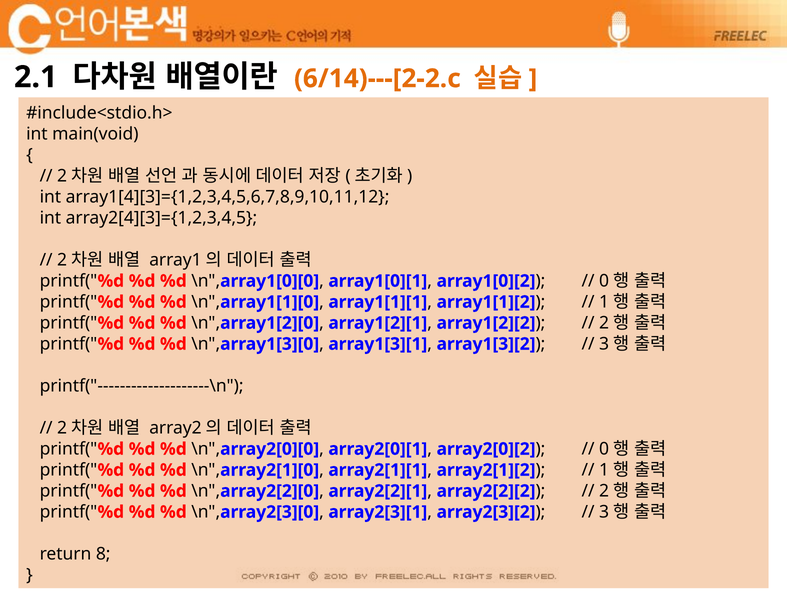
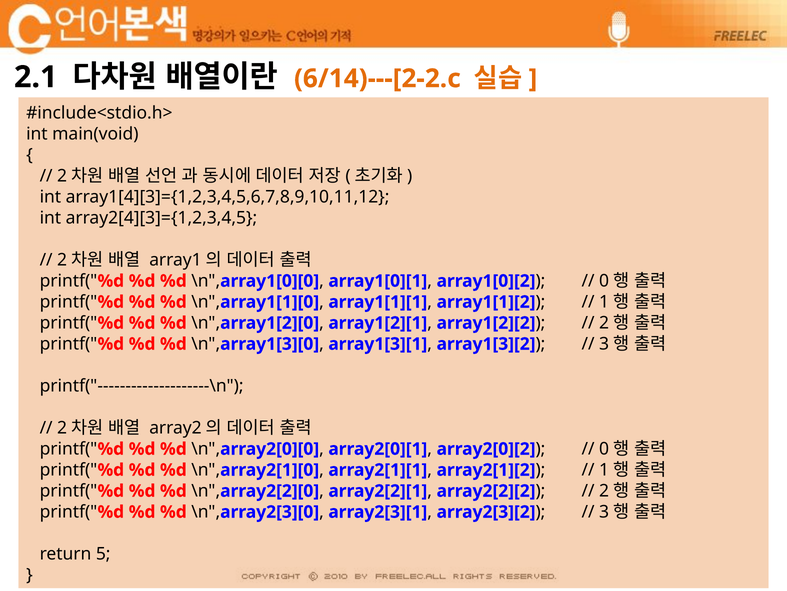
8: 8 -> 5 (103, 553)
